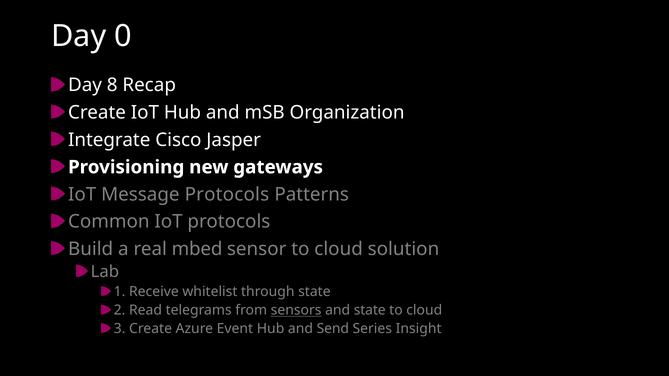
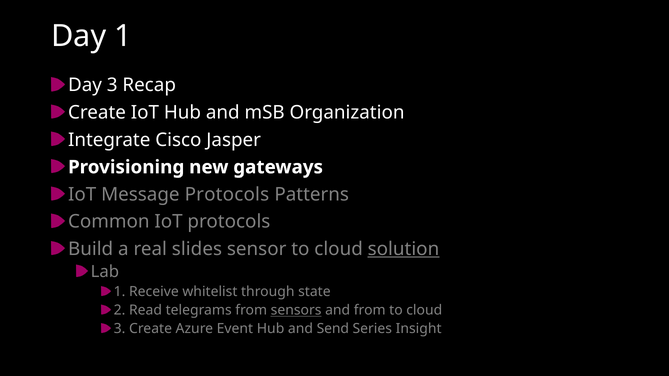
Day 0: 0 -> 1 (123, 36)
Day 8: 8 -> 3 (112, 85)
mbed: mbed -> slides (197, 249)
solution underline: none -> present (403, 249)
and state: state -> from (370, 310)
